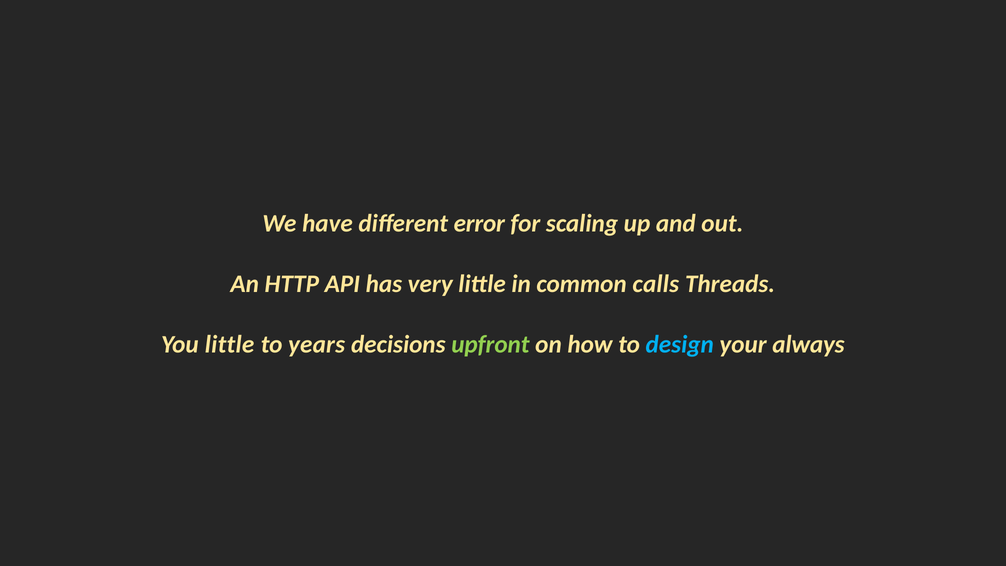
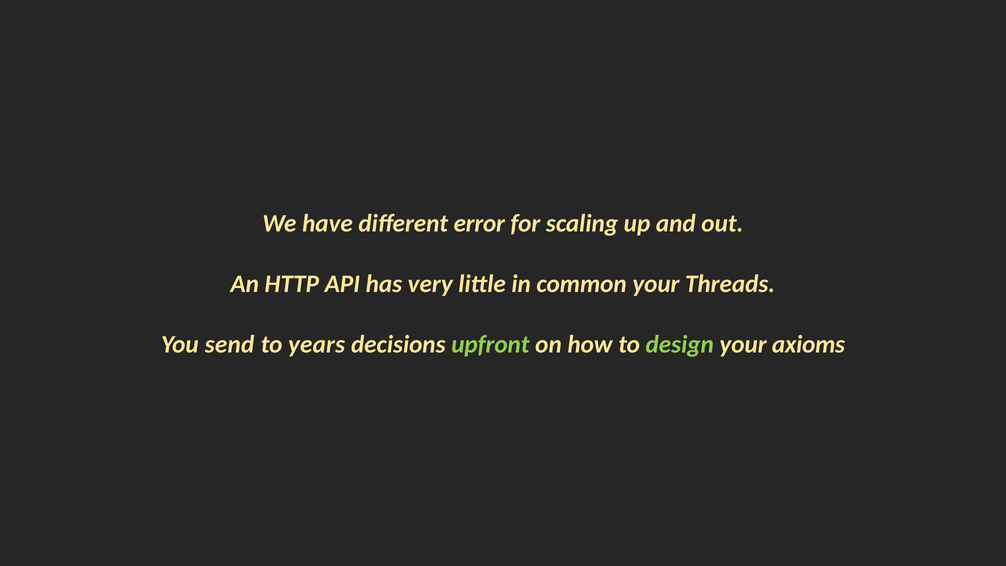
common calls: calls -> your (656, 284)
You little: little -> send (230, 344)
design colour: light blue -> light green (680, 344)
always: always -> axioms (808, 344)
